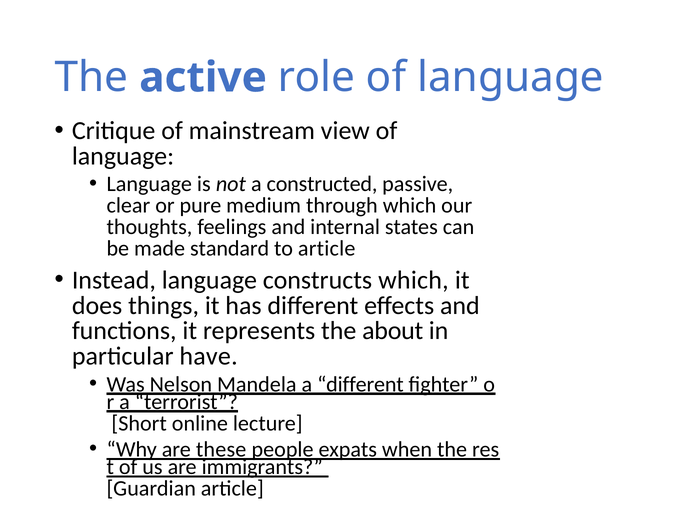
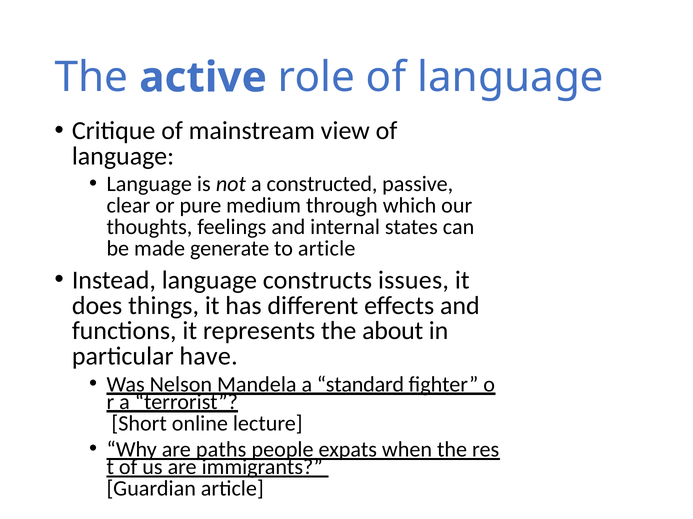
standard: standard -> generate (230, 249)
constructs which: which -> issues (413, 281)
a different: different -> standard (360, 385)
these: these -> paths (221, 450)
